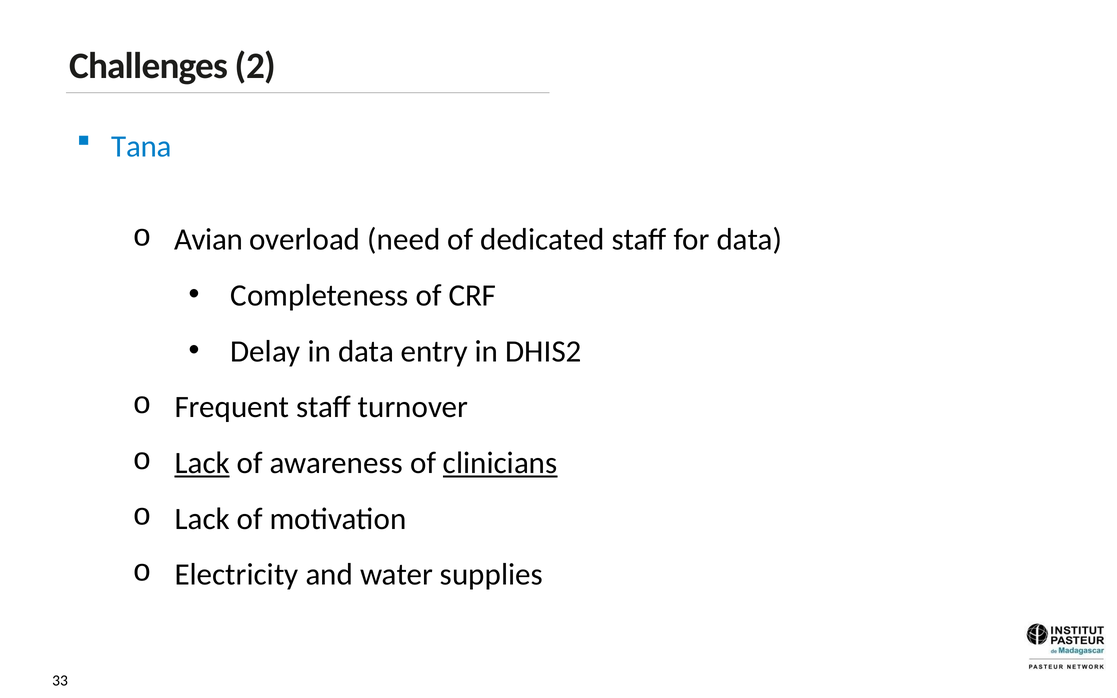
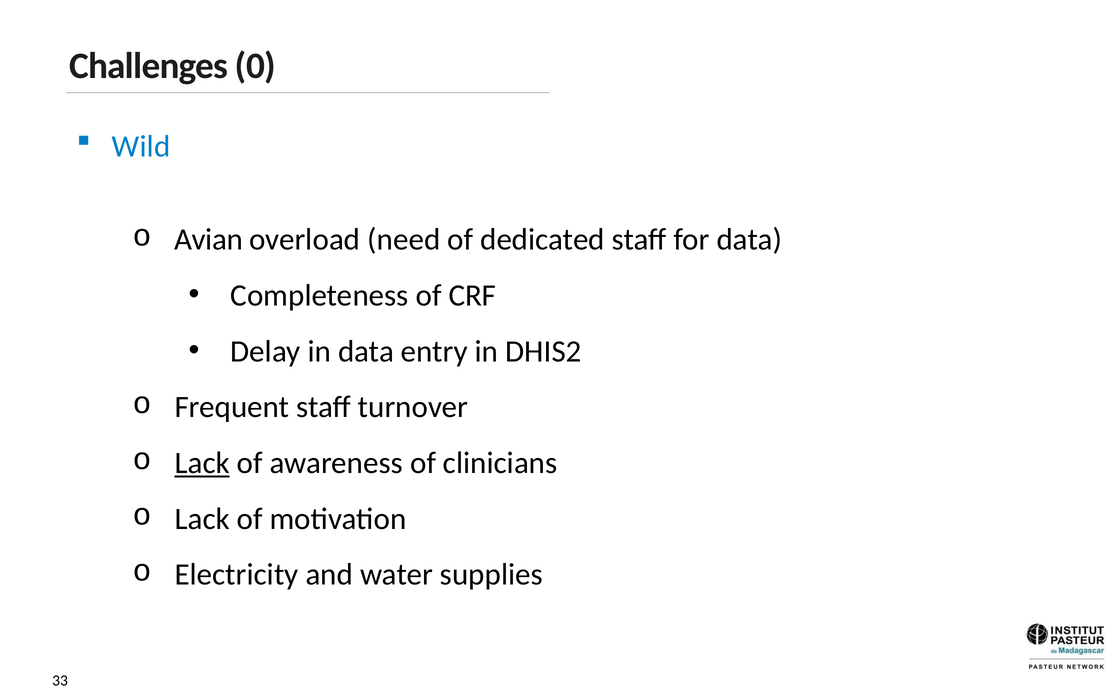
2: 2 -> 0 (255, 66)
Tana: Tana -> Wild (141, 147)
clinicians underline: present -> none (500, 463)
